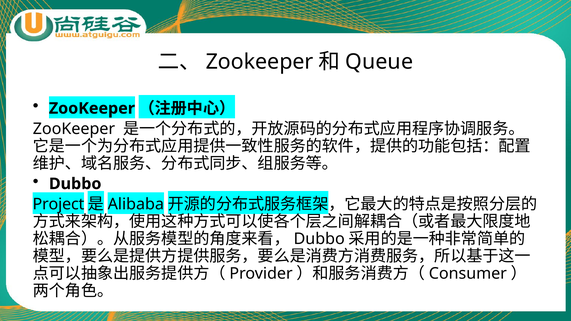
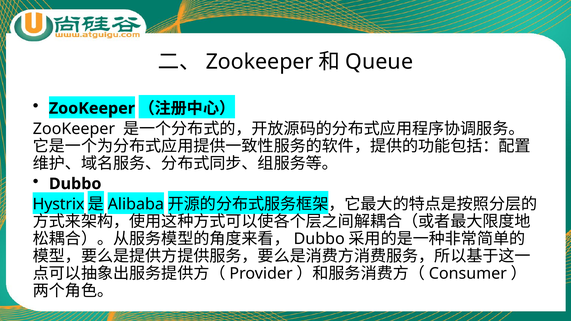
Project: Project -> Hystrix (58, 204)
